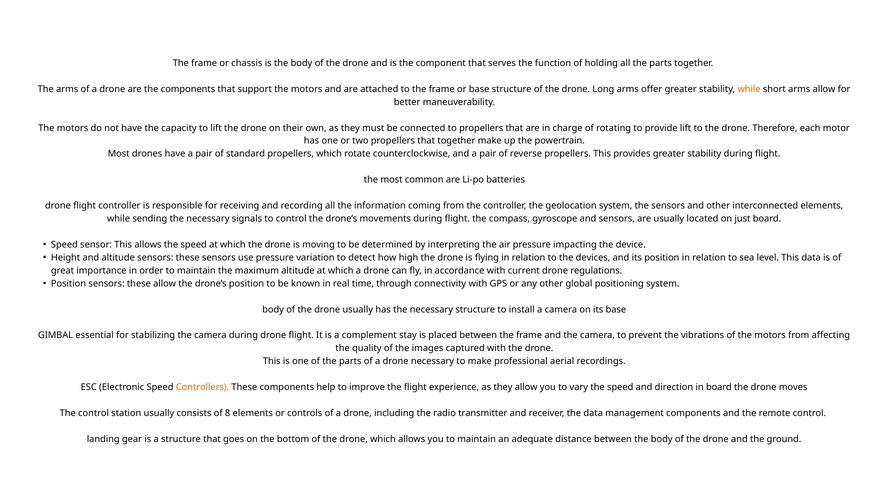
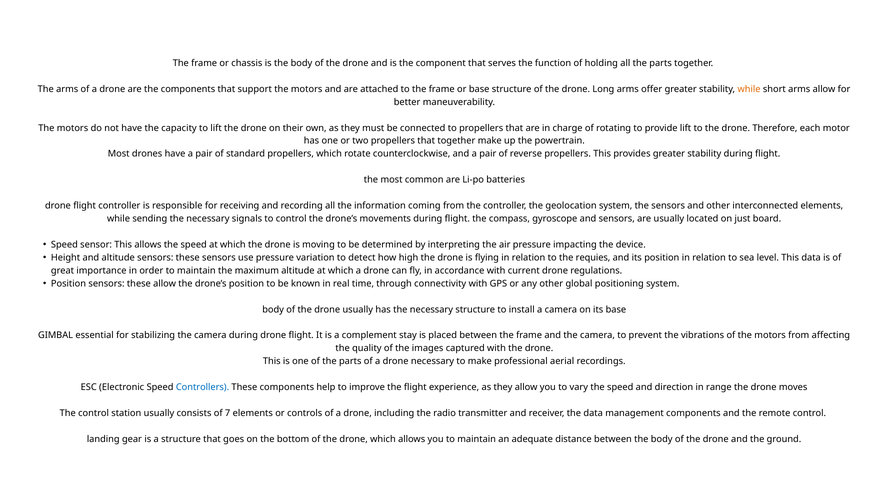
devices: devices -> requies (593, 258)
Controllers colour: orange -> blue (203, 387)
in board: board -> range (719, 387)
8: 8 -> 7 (228, 413)
